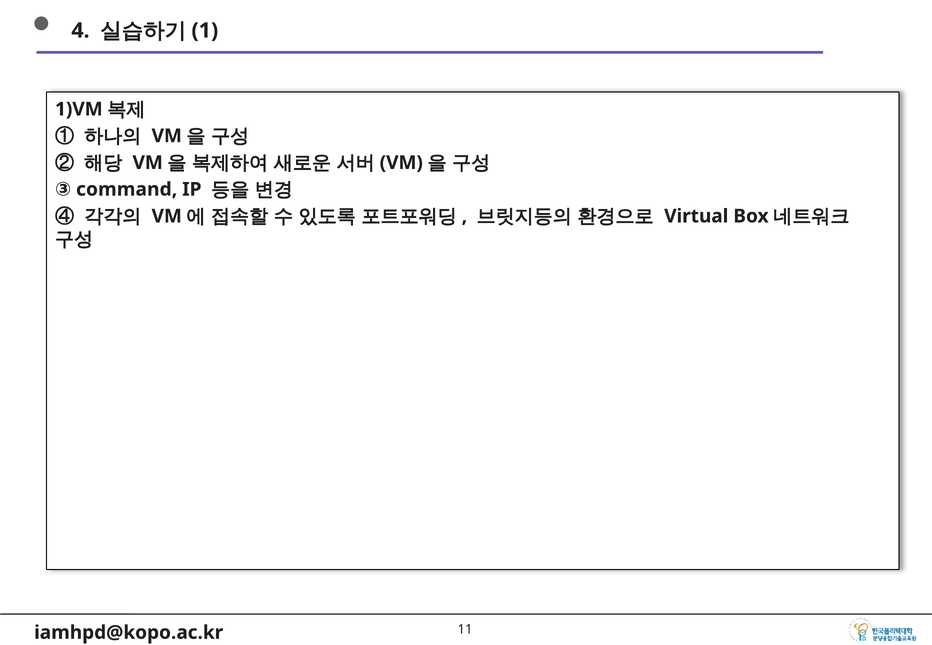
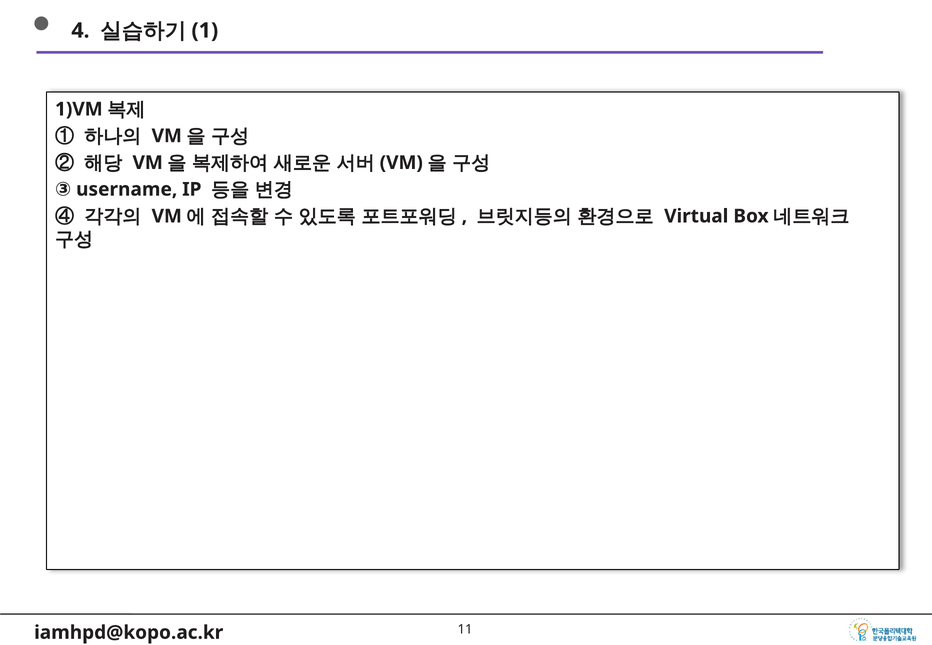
command: command -> username (127, 189)
